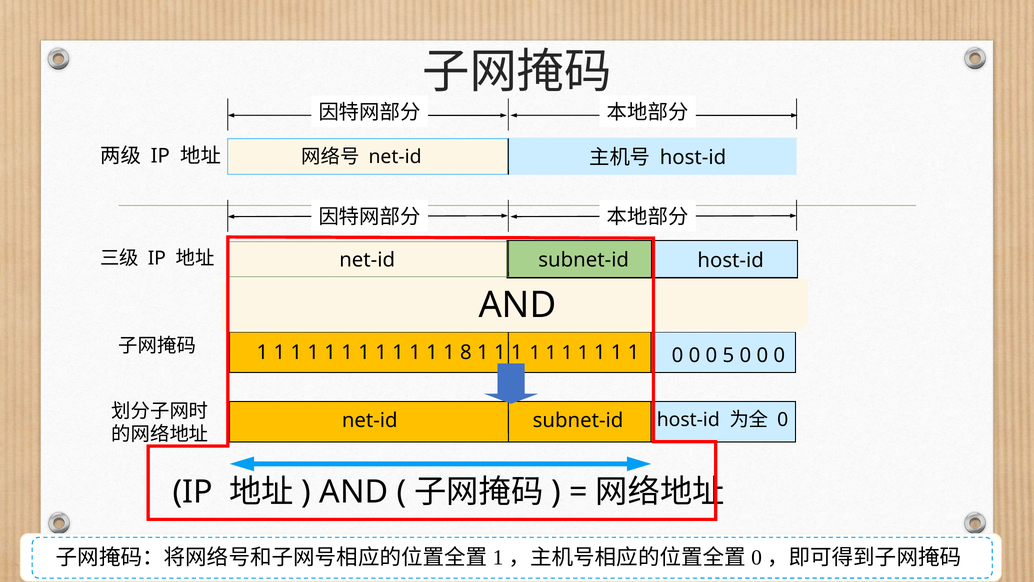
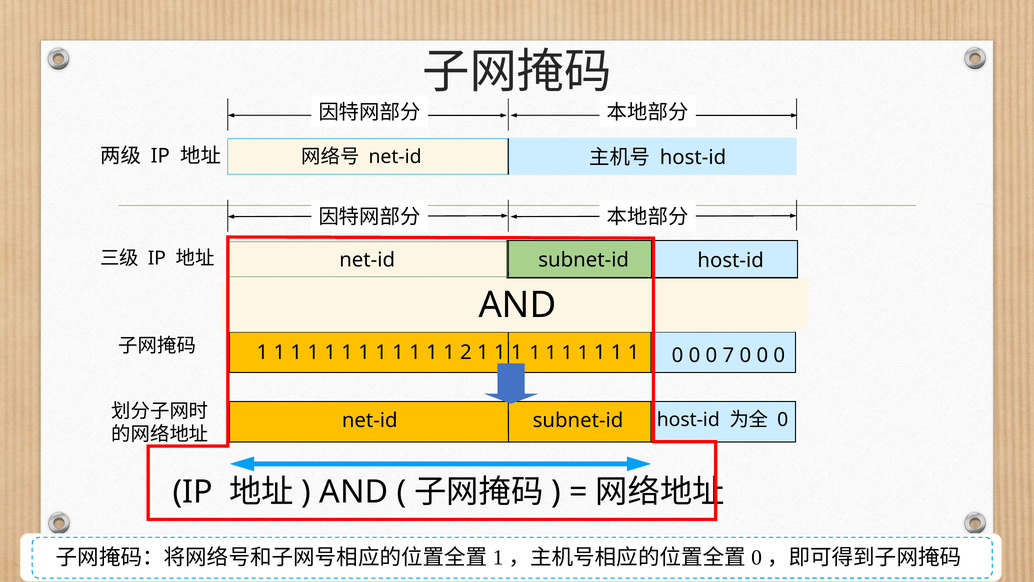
8: 8 -> 2 (466, 352)
5: 5 -> 7 (728, 355)
